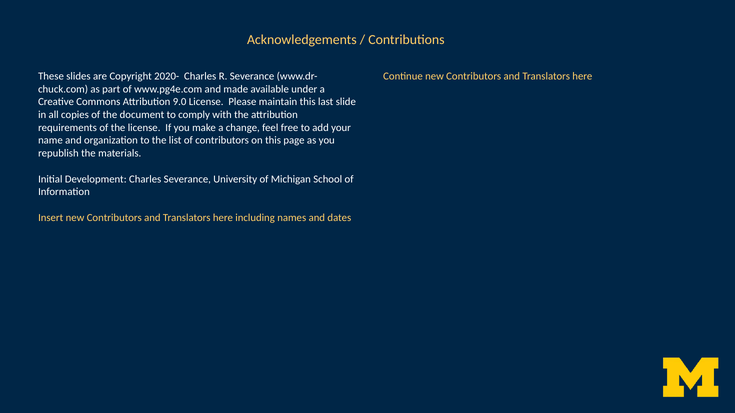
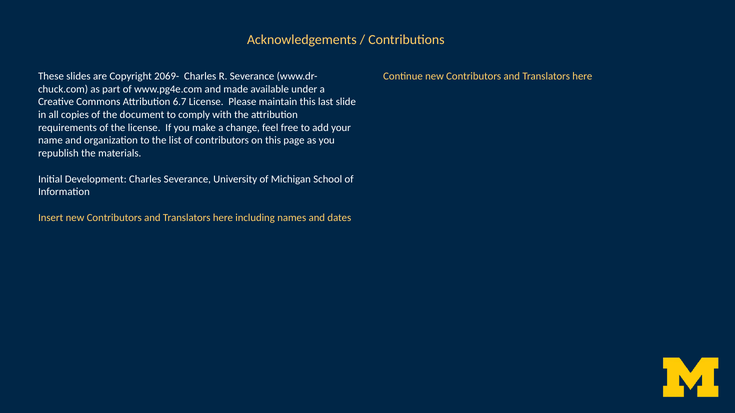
2020-: 2020- -> 2069- (167, 76)
9.0: 9.0 -> 6.7 (180, 102)
